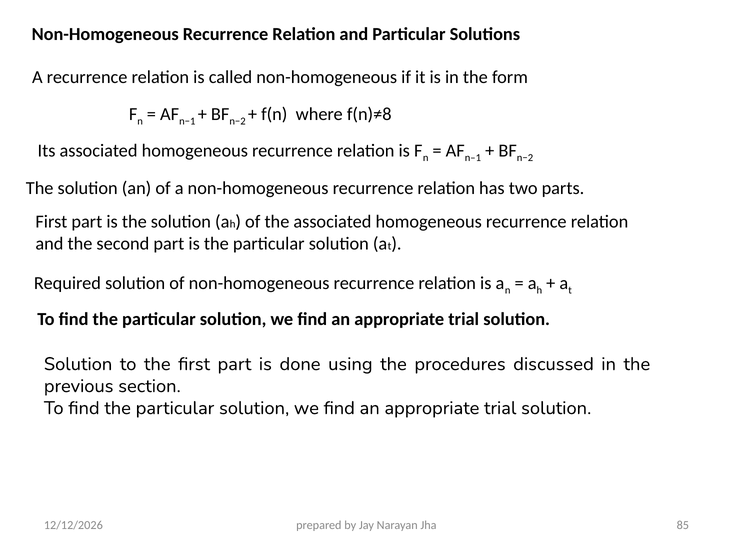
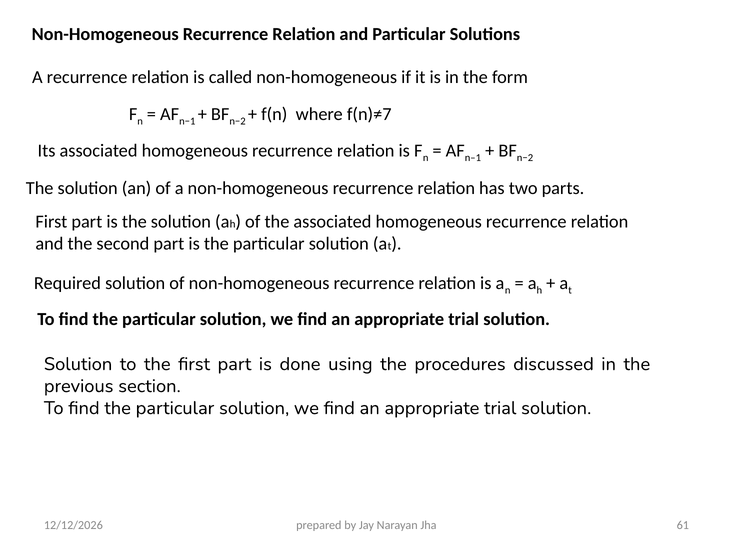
f(n)≠8: f(n)≠8 -> f(n)≠7 (369, 114)
85: 85 -> 61 (683, 525)
